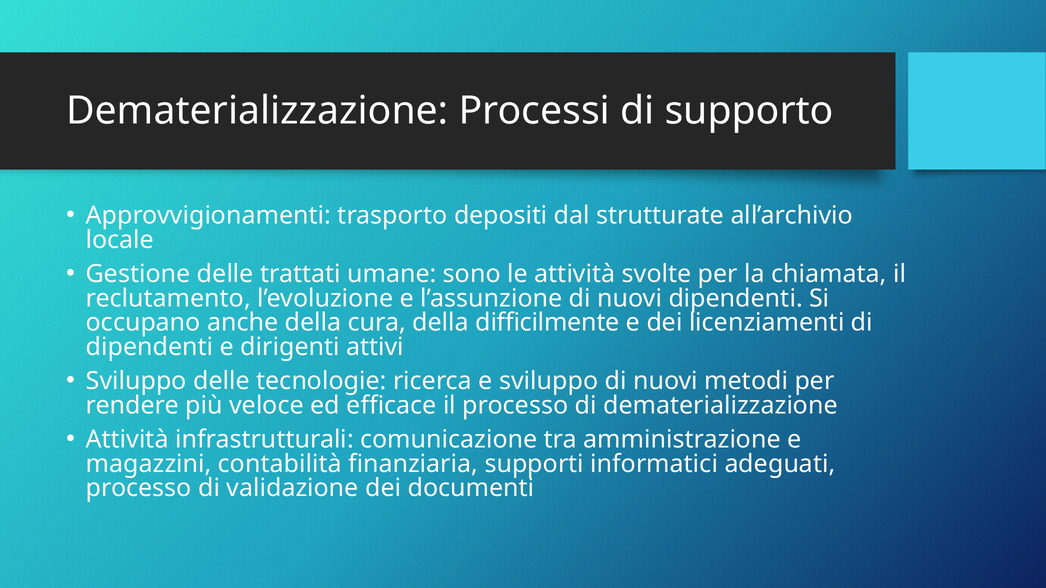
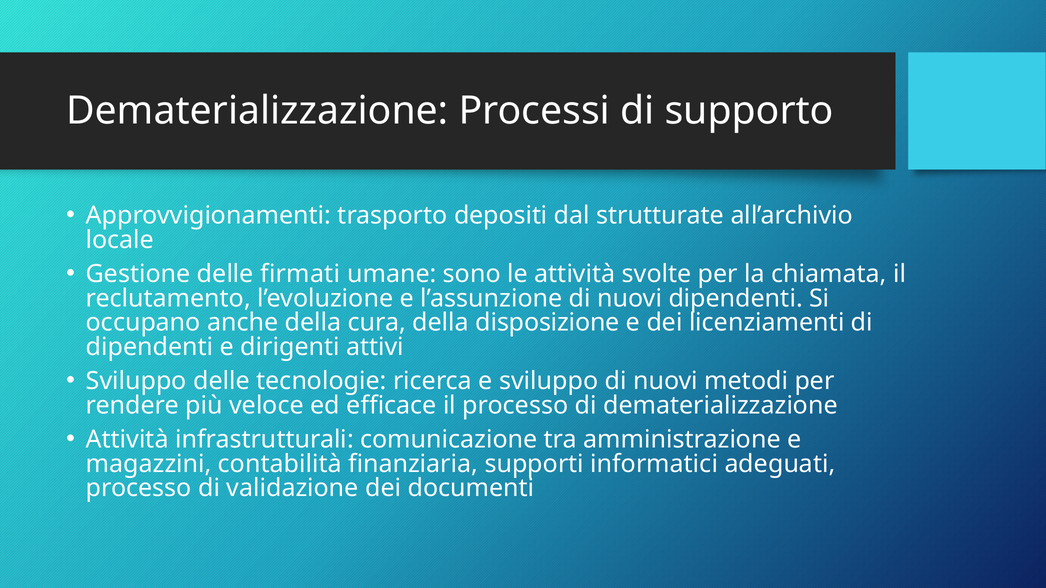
trattati: trattati -> firmati (300, 274)
difficilmente: difficilmente -> disposizione (547, 323)
